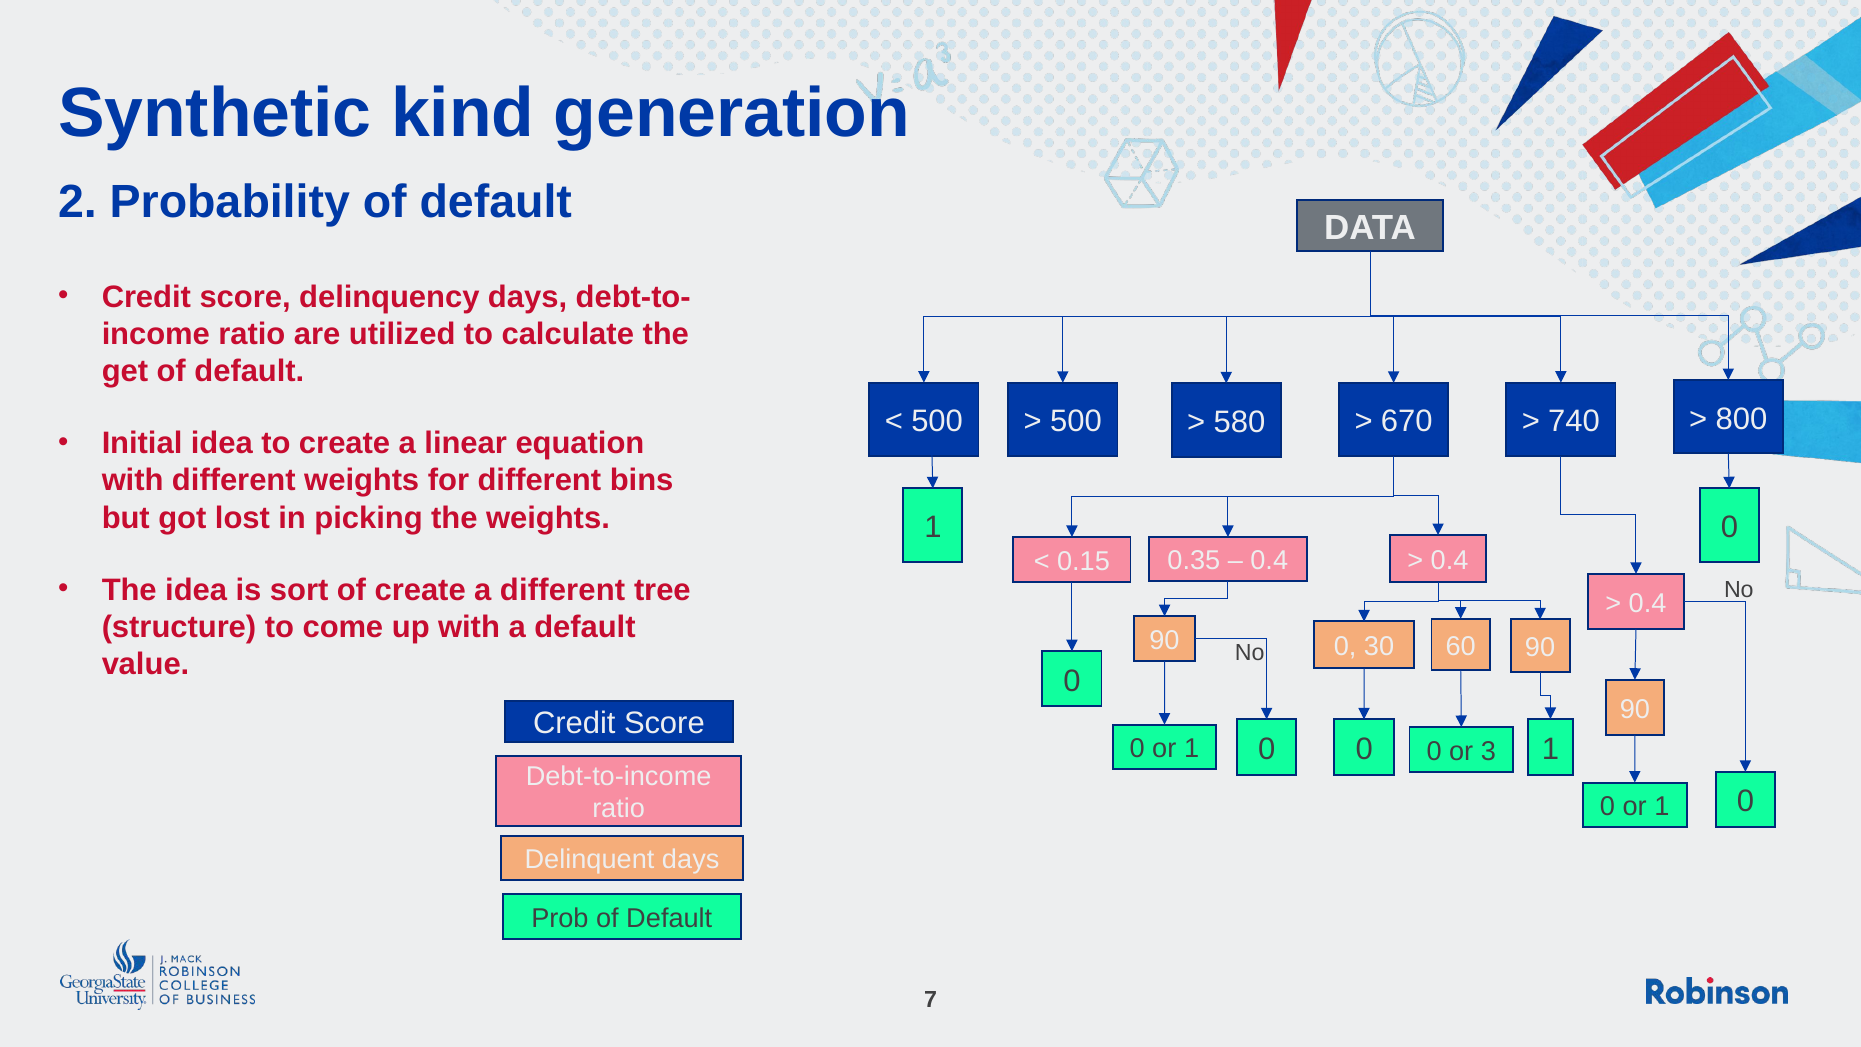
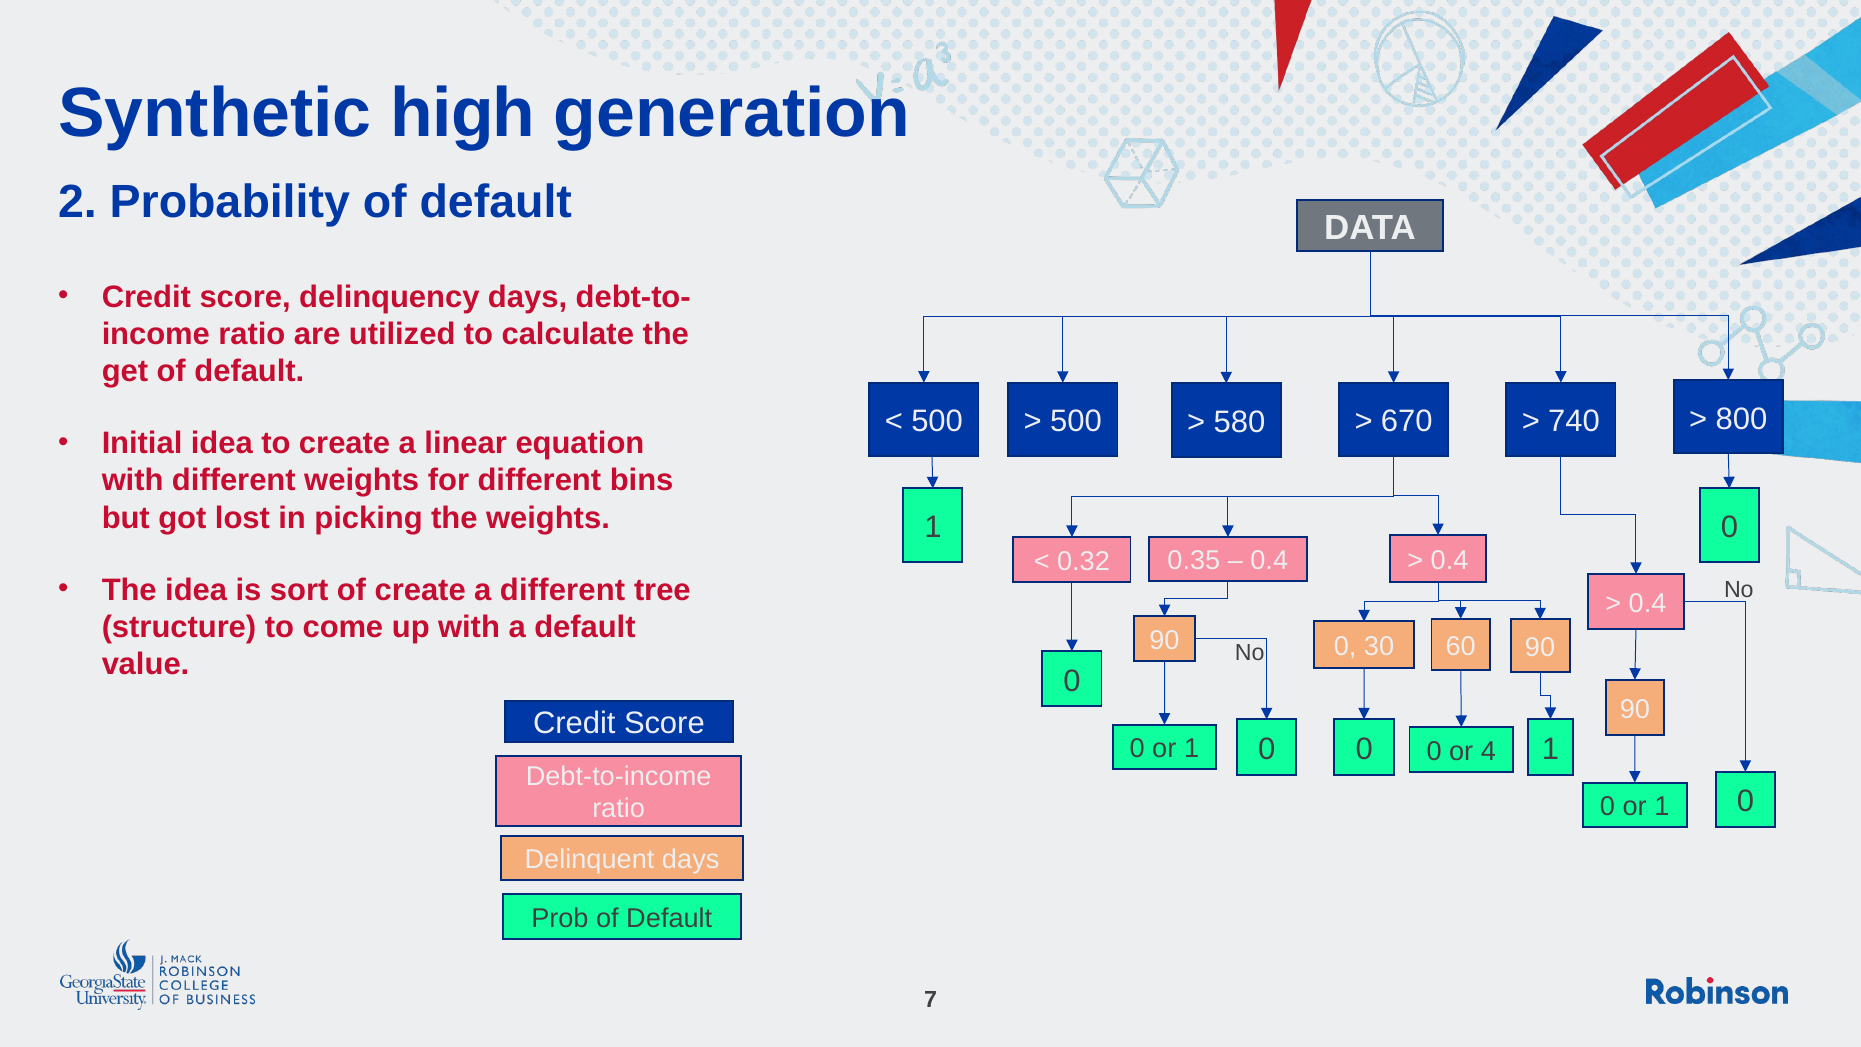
kind: kind -> high (463, 113)
0.15: 0.15 -> 0.32 (1083, 561)
3: 3 -> 4 (1488, 751)
